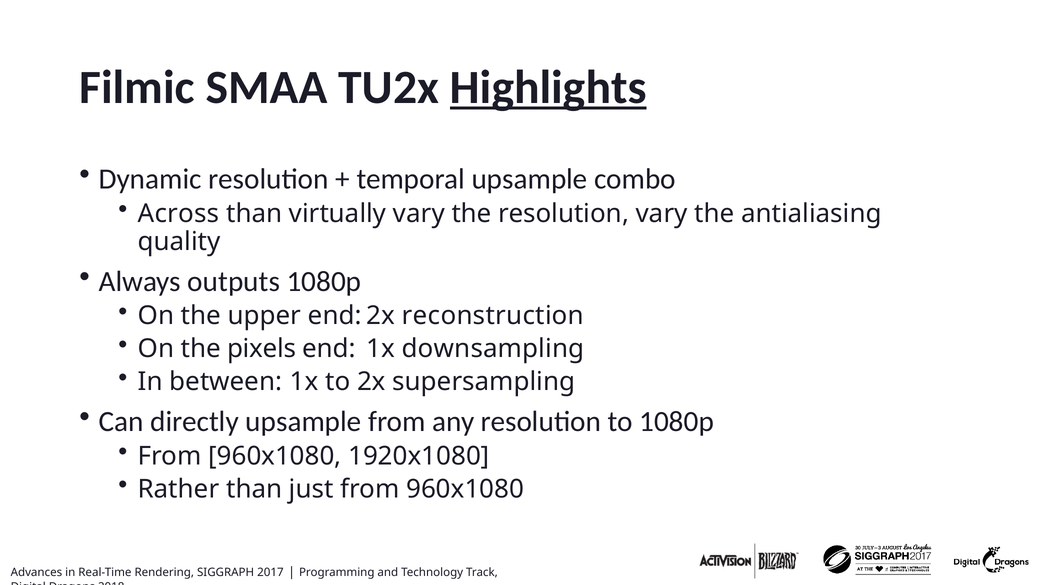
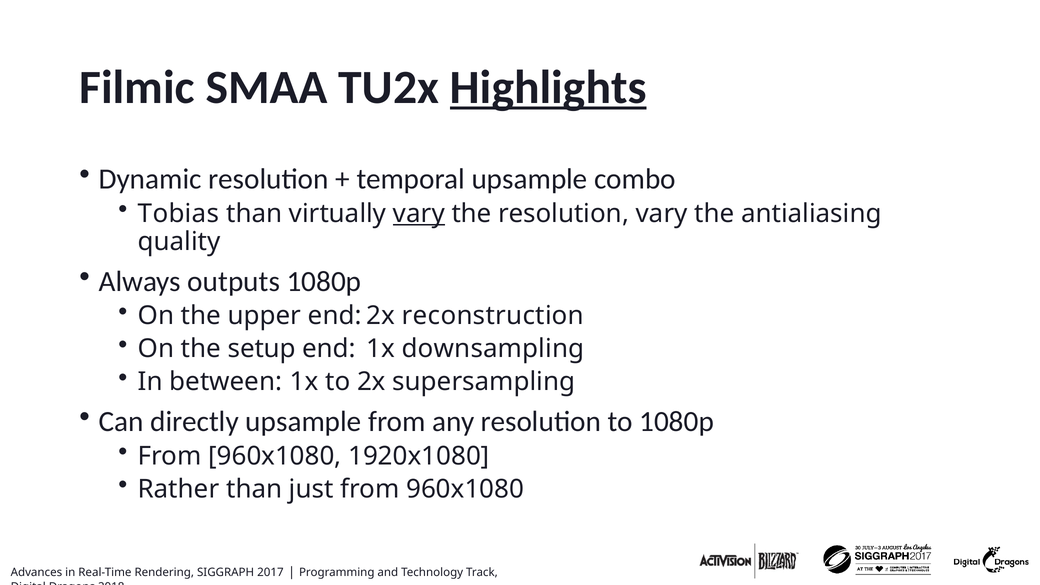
Across: Across -> Tobias (178, 214)
vary underline: none -> present (419, 214)
pixels: pixels -> setup (262, 349)
